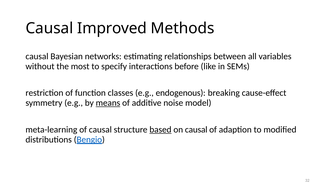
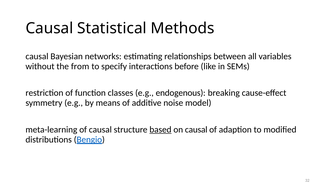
Improved: Improved -> Statistical (112, 28)
most: most -> from (80, 66)
means underline: present -> none (108, 103)
